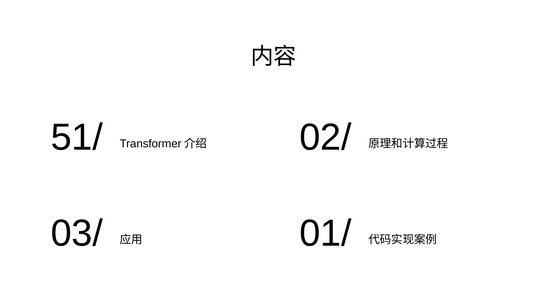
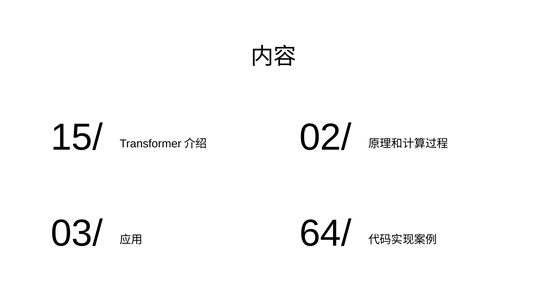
51/: 51/ -> 15/ (77, 137)
01/: 01/ -> 64/ (325, 233)
